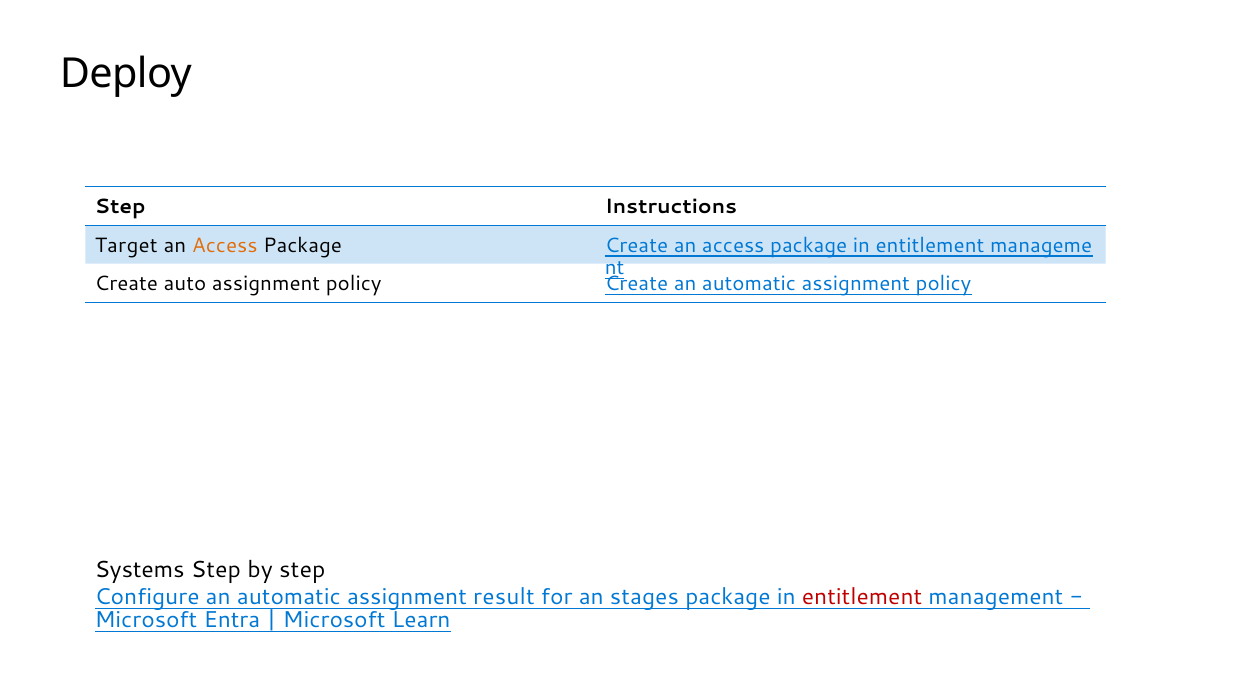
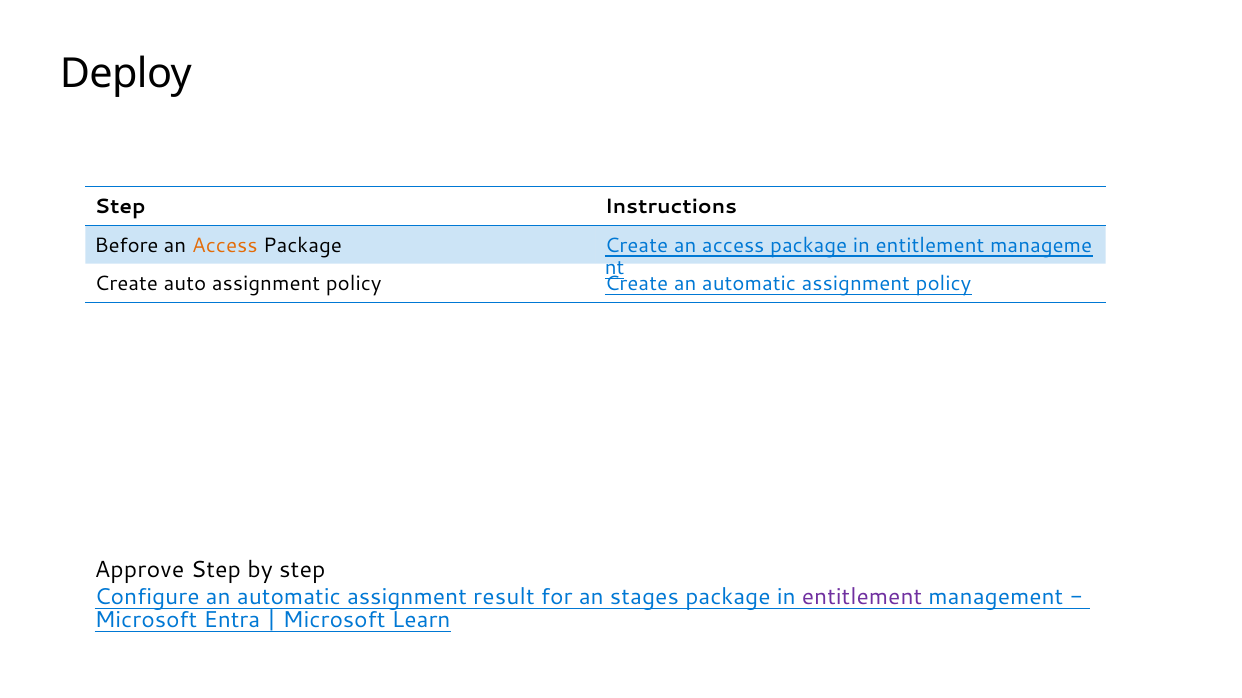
Target: Target -> Before (126, 246)
Systems: Systems -> Approve (139, 570)
entitlement colour: red -> purple (862, 598)
